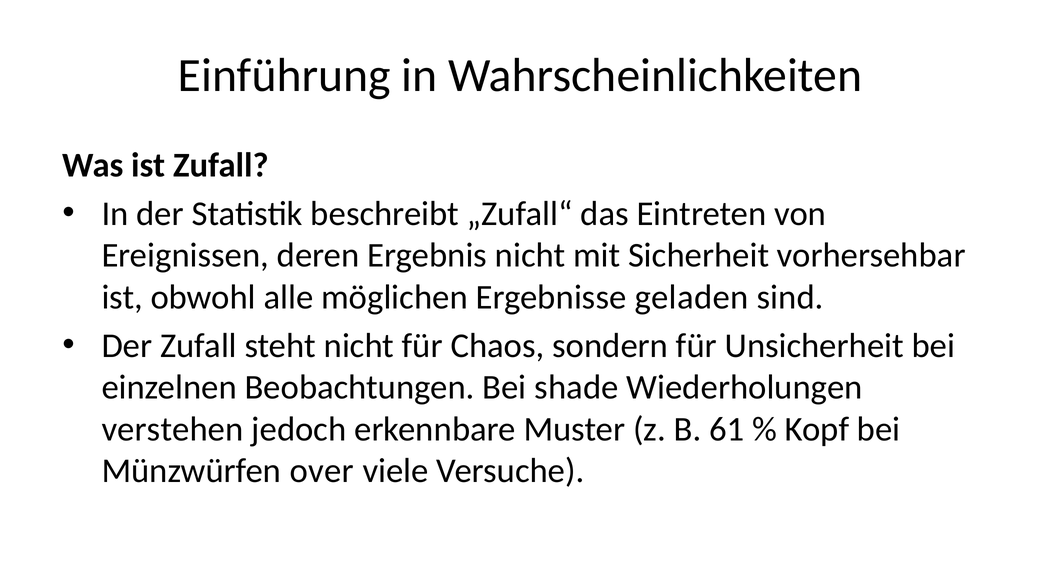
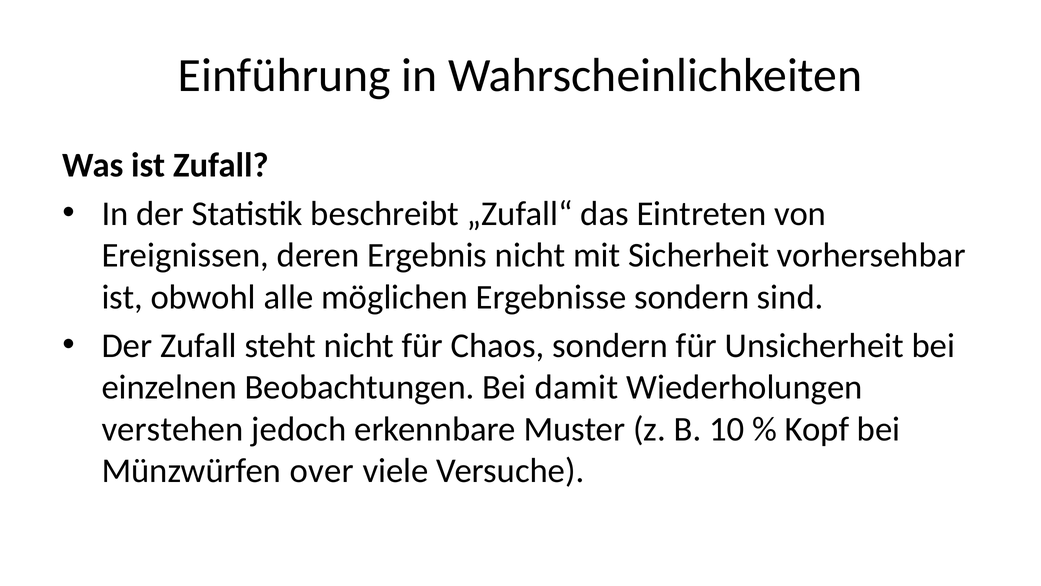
Ergebnisse geladen: geladen -> sondern (692, 297)
shade: shade -> damit (576, 387)
61: 61 -> 10 (727, 429)
